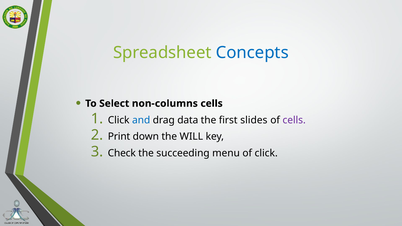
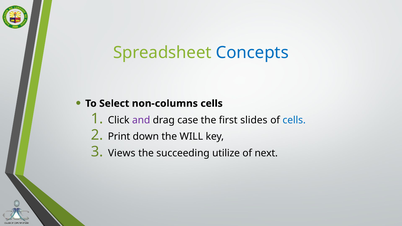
and colour: blue -> purple (141, 120)
data: data -> case (188, 120)
cells colour: purple -> blue (294, 120)
Check: Check -> Views (122, 153)
menu: menu -> utilize (226, 153)
of click: click -> next (266, 153)
